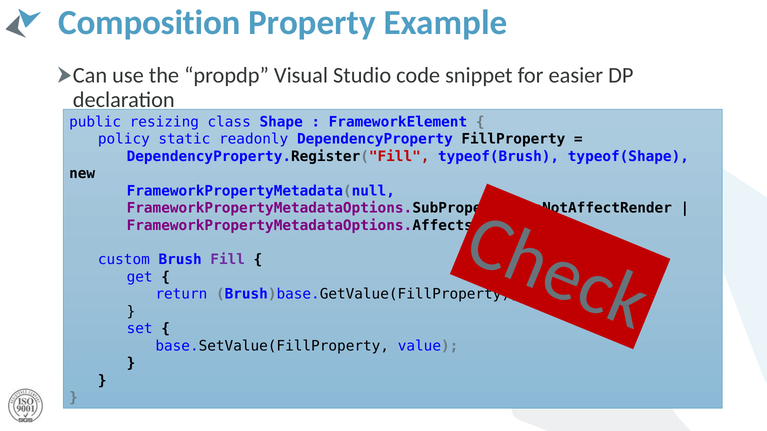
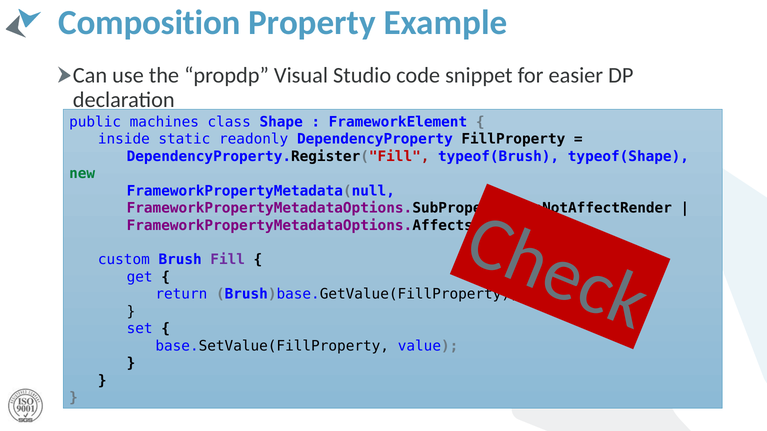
resizing: resizing -> machines (164, 122)
policy: policy -> inside (124, 139)
new colour: black -> green (82, 174)
